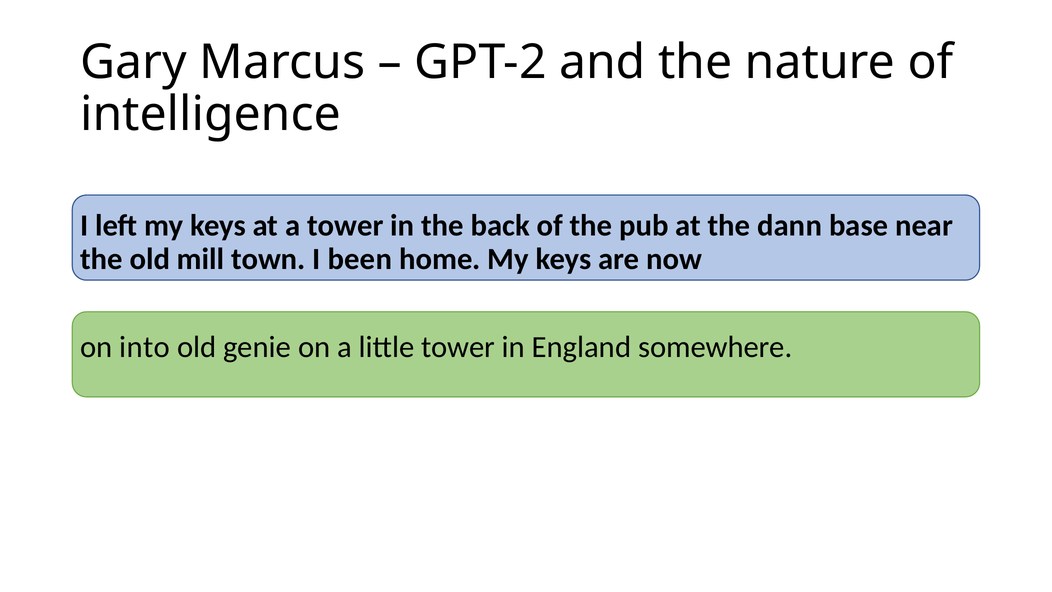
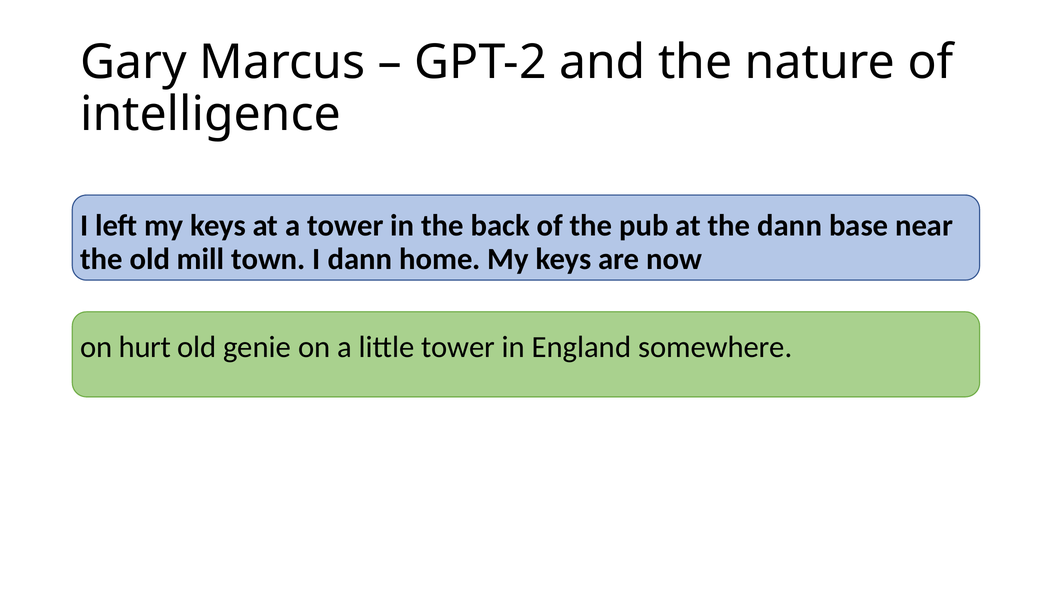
I been: been -> dann (360, 259)
into: into -> hurt (145, 347)
